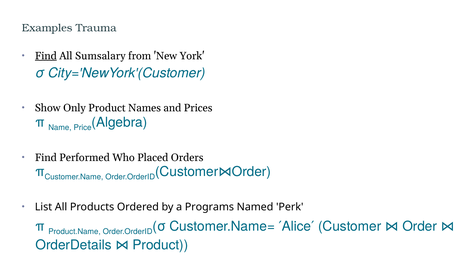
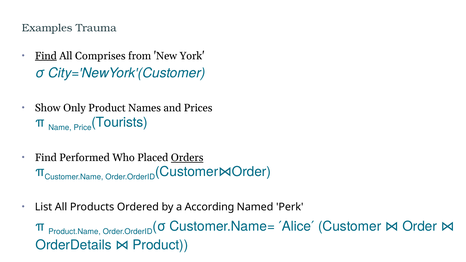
Sumsalary: Sumsalary -> Comprises (100, 56)
Algebra: Algebra -> Tourists (119, 122)
Orders underline: none -> present (187, 158)
Programs: Programs -> According (209, 207)
